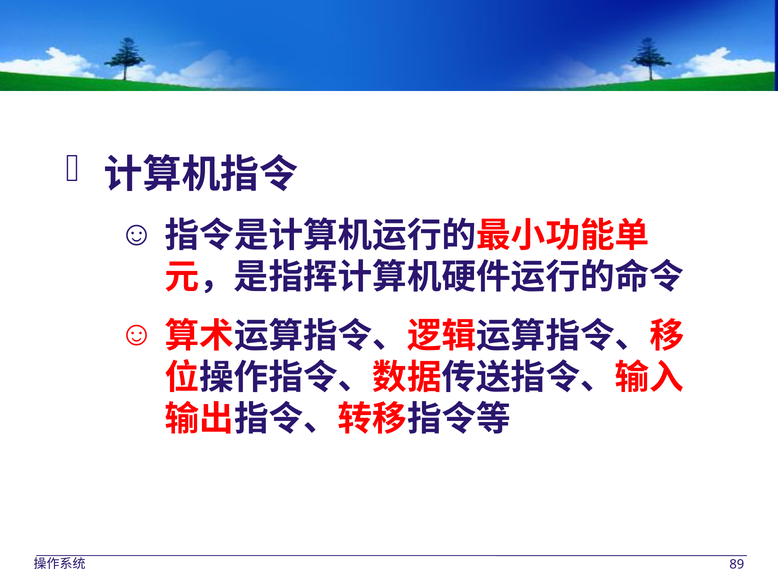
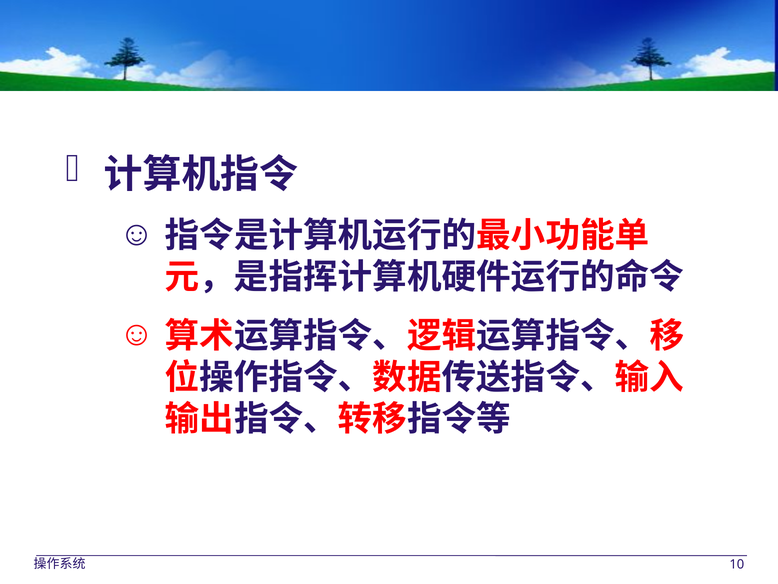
89: 89 -> 10 (737, 564)
